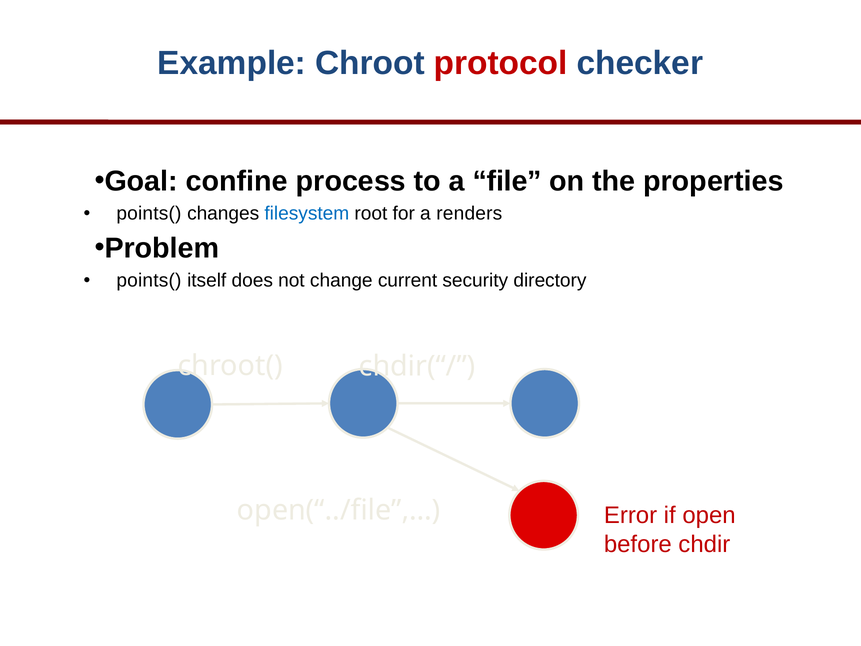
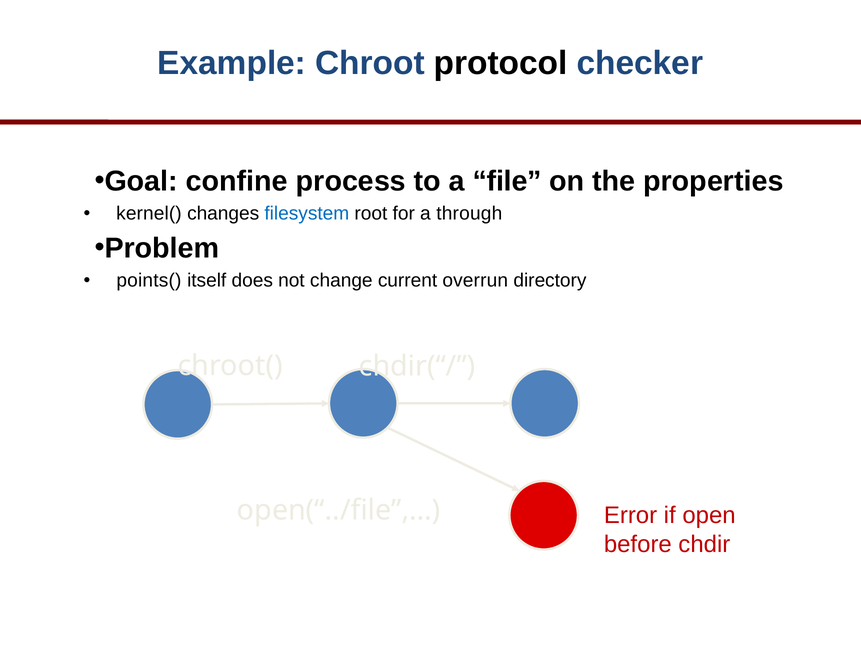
protocol colour: red -> black (501, 63)
points(: points( -> kernel( (149, 213)
renders: renders -> through (469, 213)
security: security -> overrun (475, 280)
